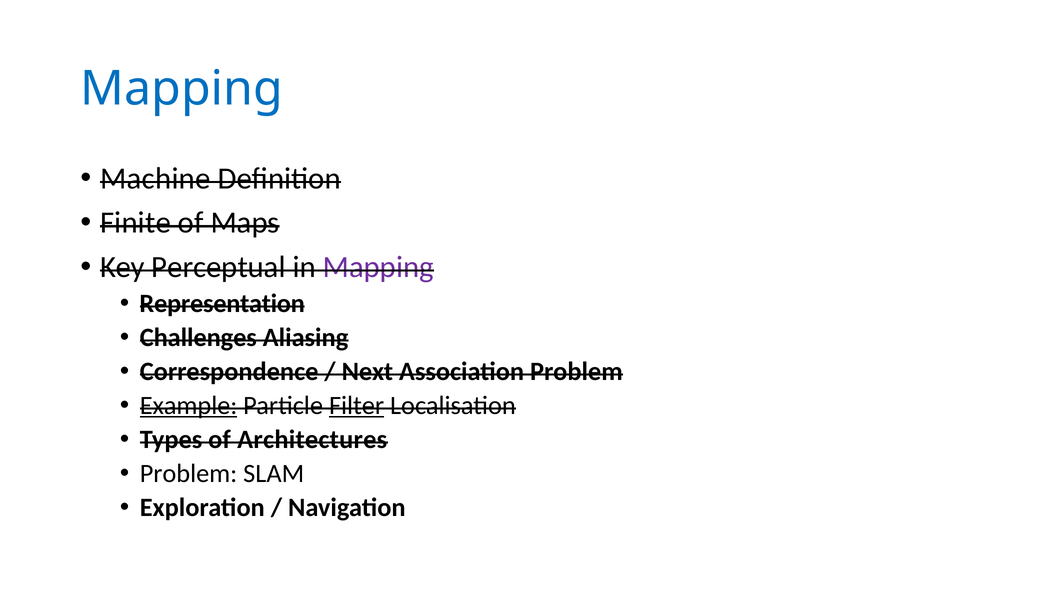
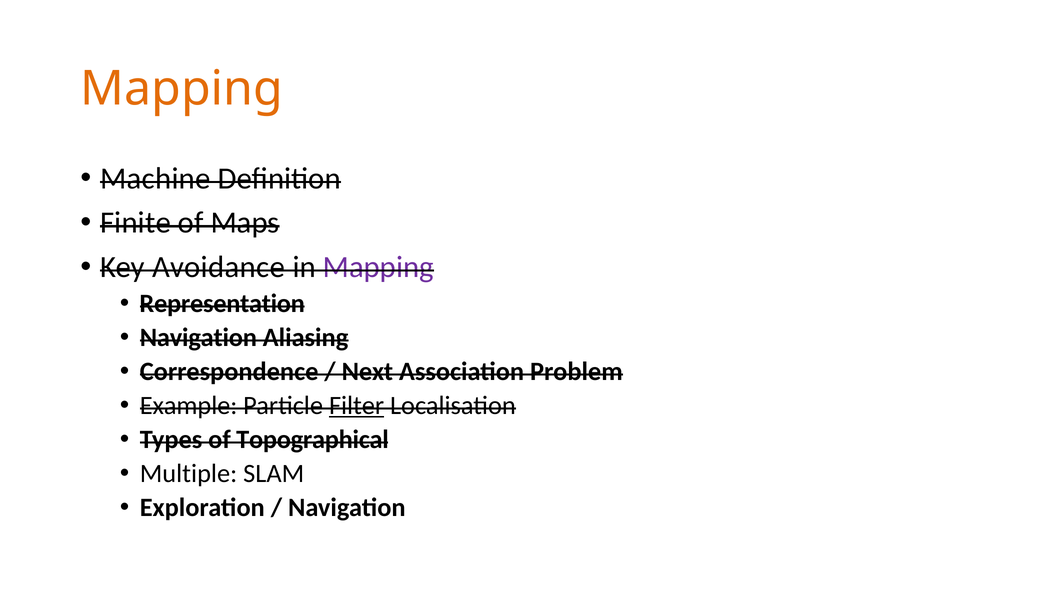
Mapping colour: blue -> orange (182, 89)
Perceptual: Perceptual -> Avoidance (218, 267)
Challenges: Challenges -> Navigation (198, 337)
Example underline: present -> none (189, 405)
Architectures: Architectures -> Topographical (312, 439)
Problem: Problem -> Multiple (189, 473)
